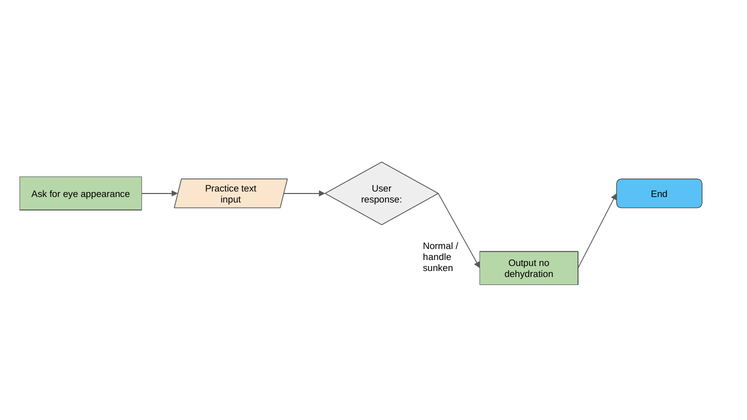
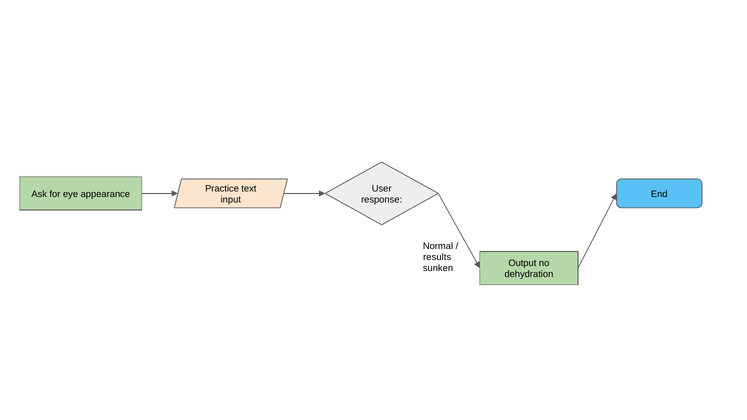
handle: handle -> results (437, 257)
